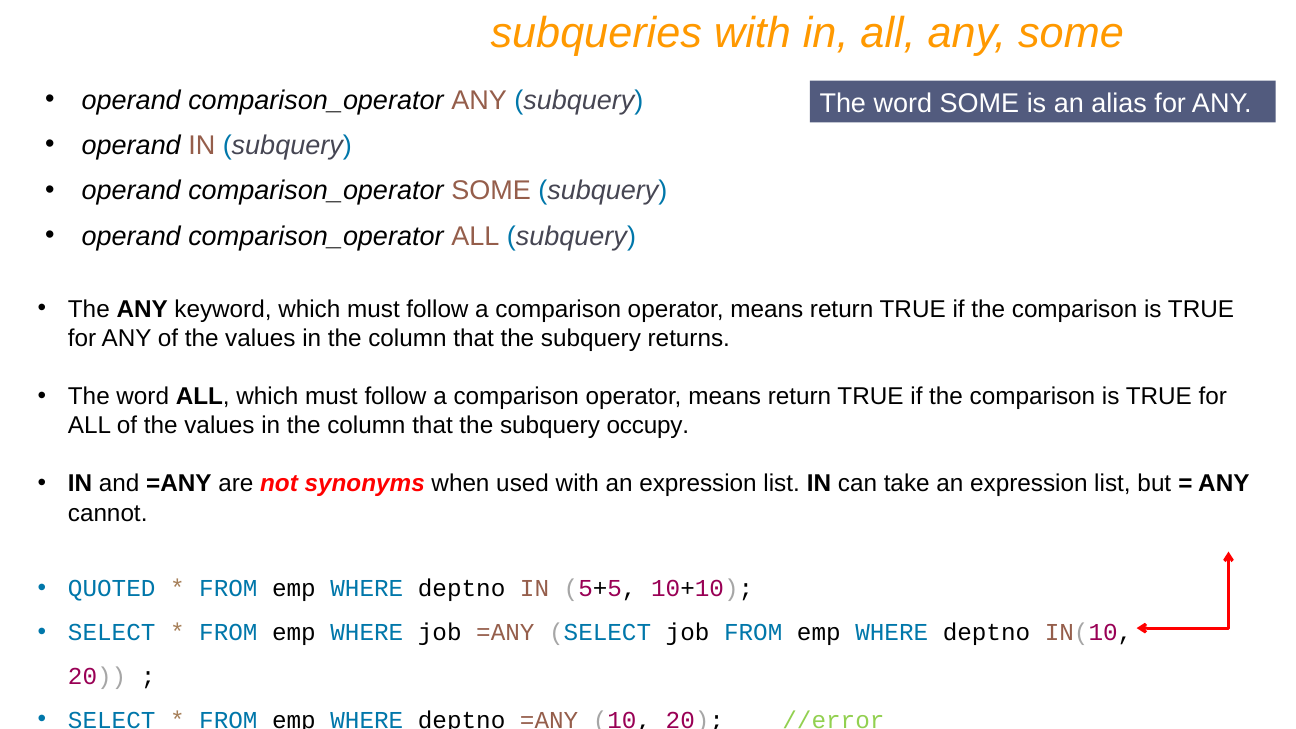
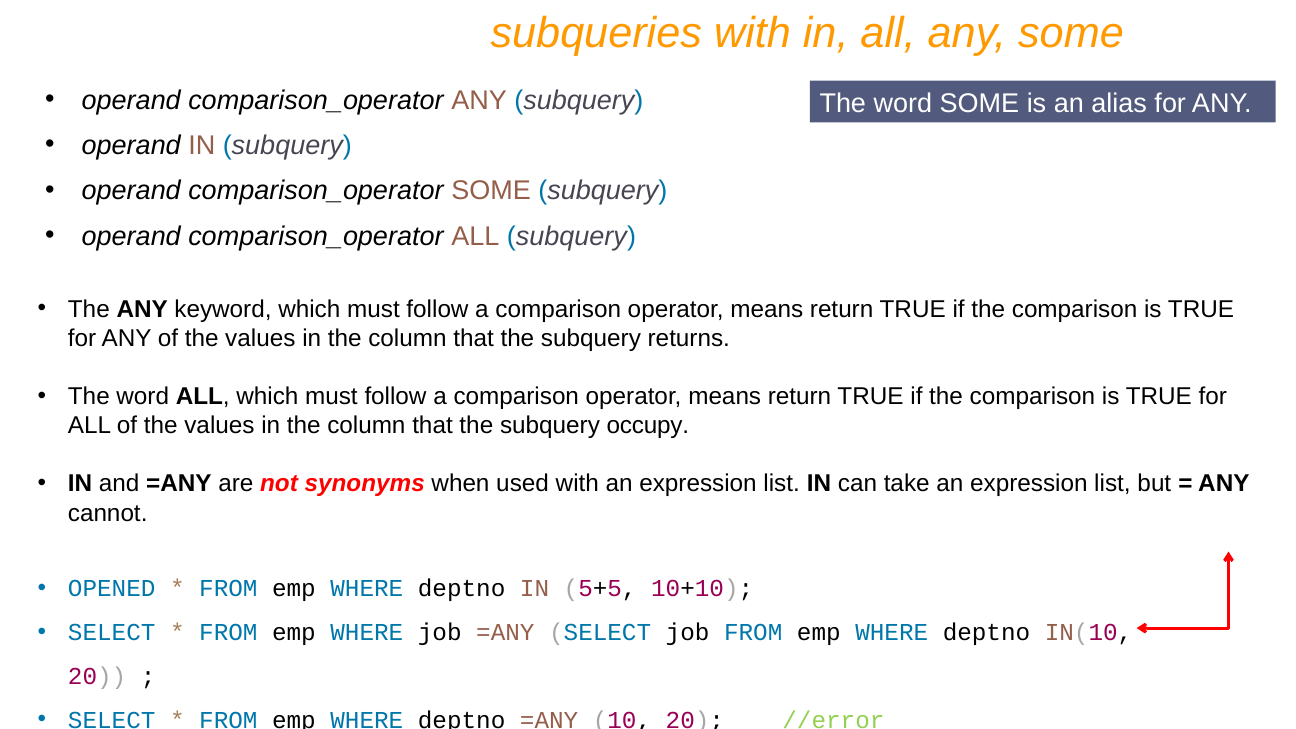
QUOTED: QUOTED -> OPENED (112, 589)
